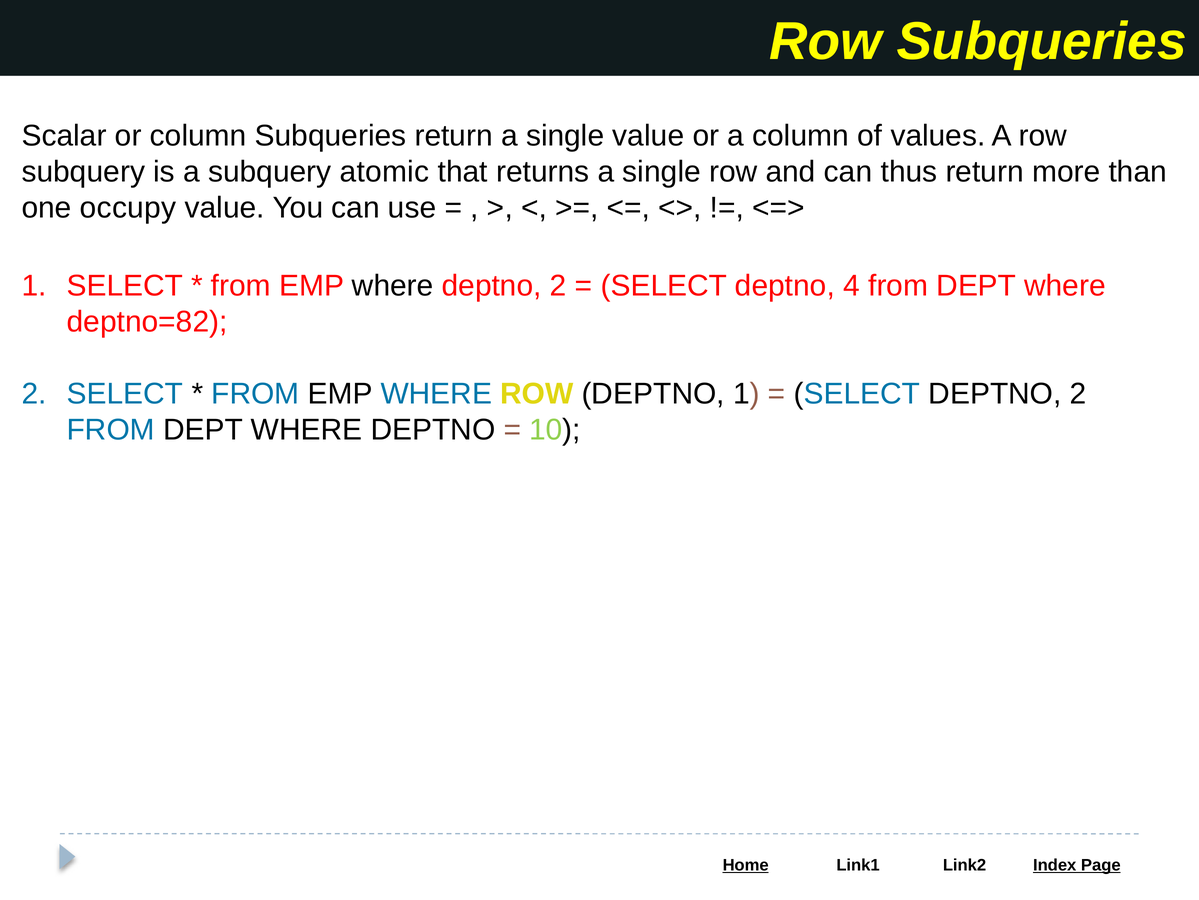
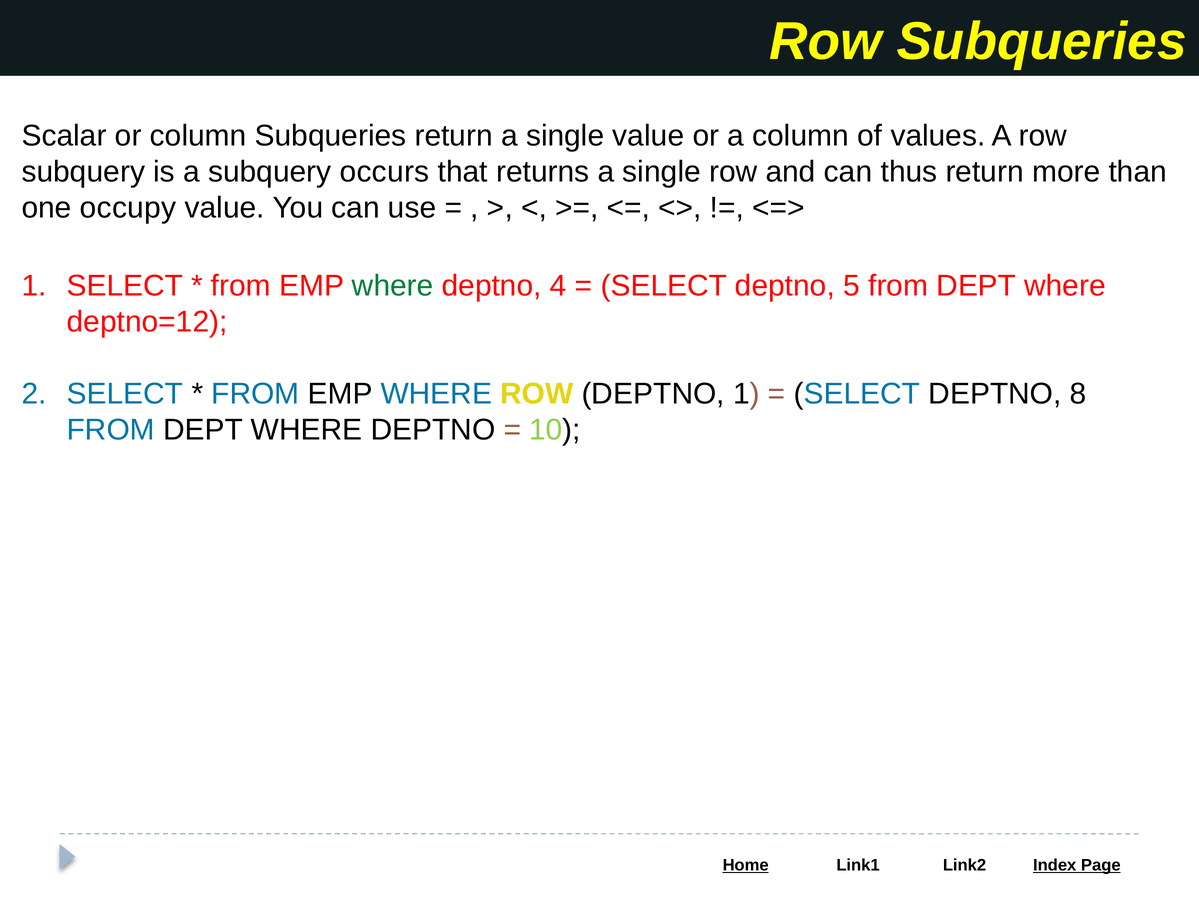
atomic: atomic -> occurs (385, 172)
where colour: black -> green (393, 286)
2: 2 -> 4 (558, 286)
4: 4 -> 5 (852, 286)
deptno=82: deptno=82 -> deptno=12 (147, 322)
SELECT DEPTNO 2: 2 -> 8 (1078, 394)
